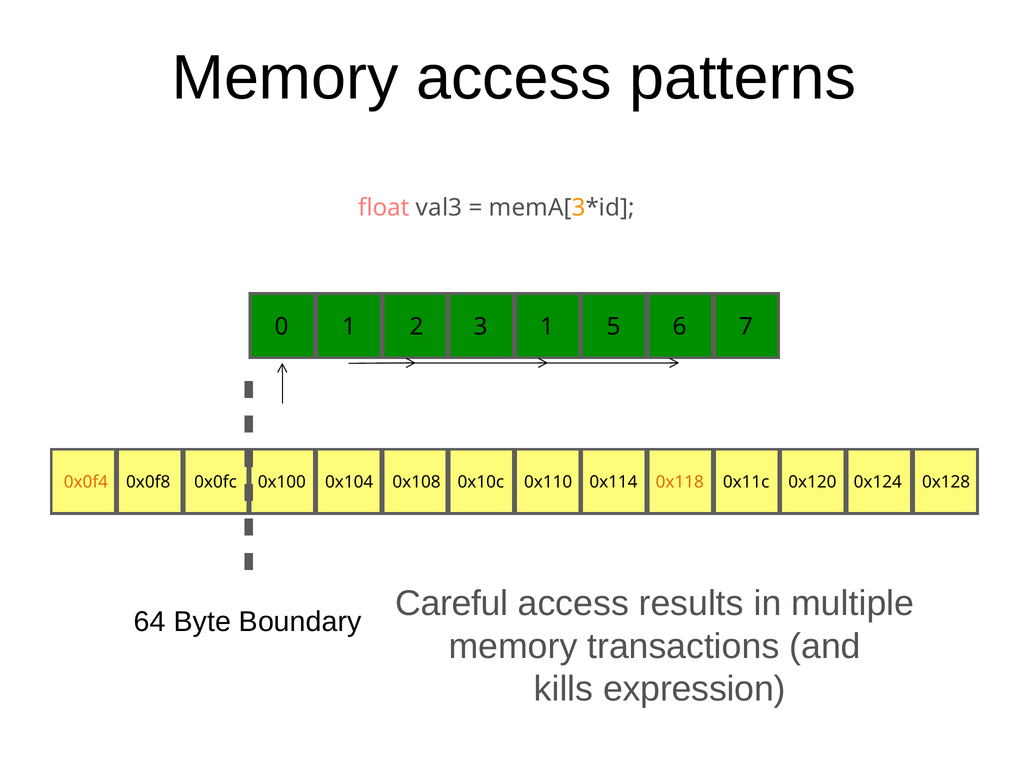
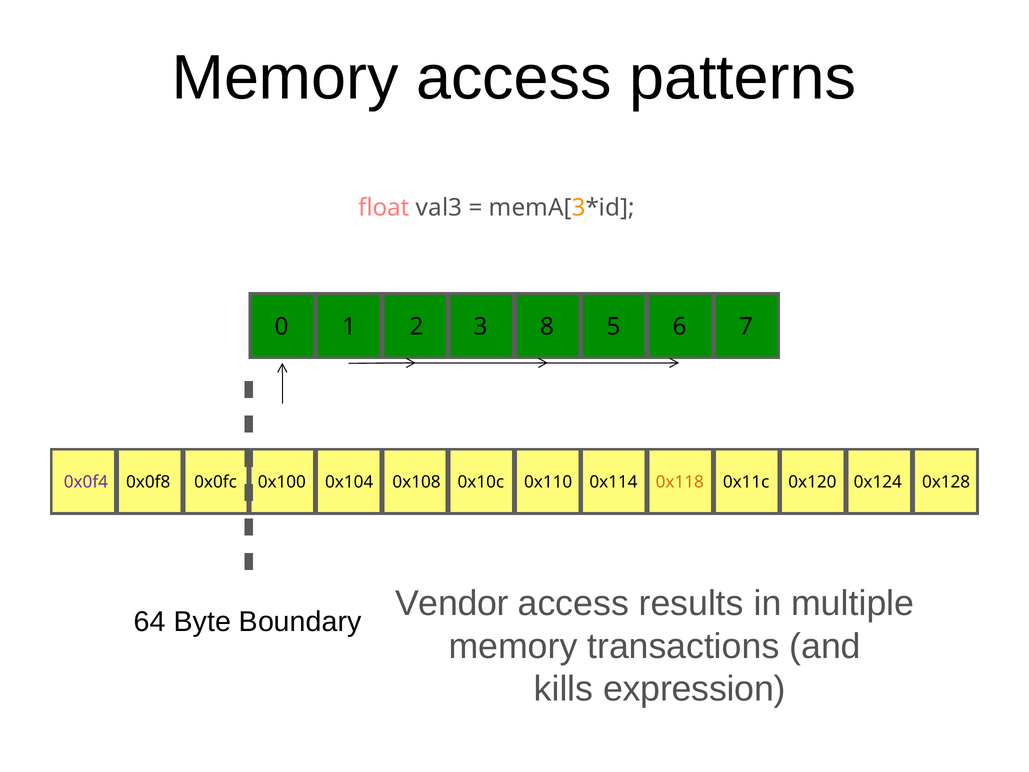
3 1: 1 -> 8 (547, 327)
0x0f4 colour: orange -> purple (86, 482)
Careful: Careful -> Vendor (452, 603)
